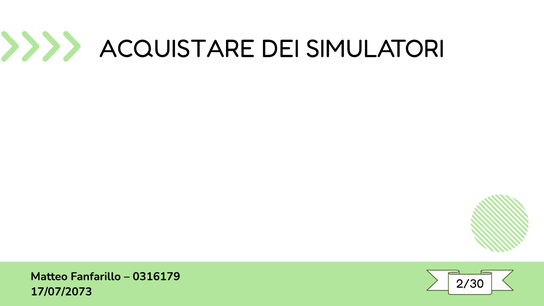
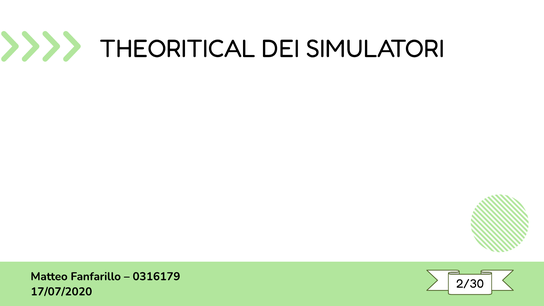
ACQUISTARE: ACQUISTARE -> THEORITICAL (177, 49)
17/07/2073: 17/07/2073 -> 17/07/2020 (61, 292)
